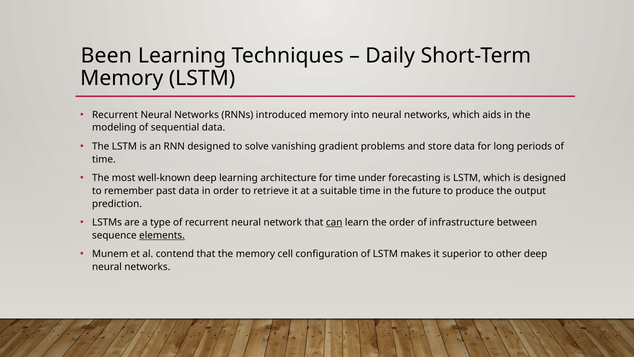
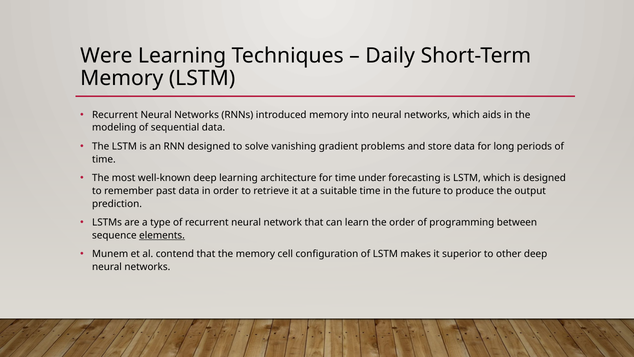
Been: Been -> Were (106, 56)
can underline: present -> none (334, 222)
infrastructure: infrastructure -> programming (462, 222)
